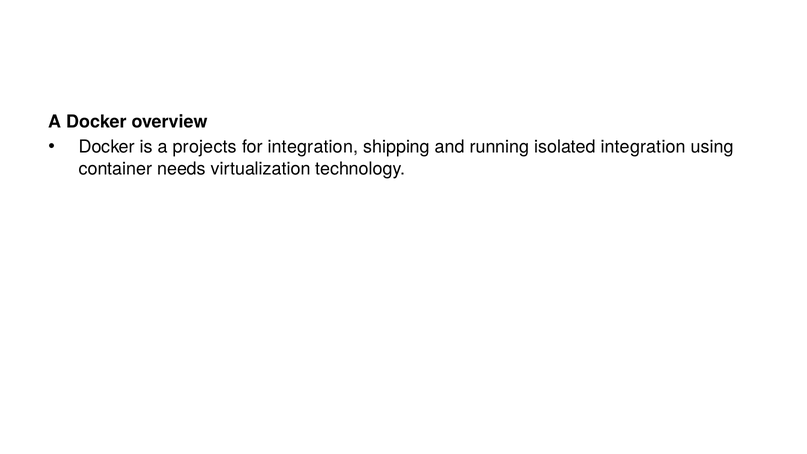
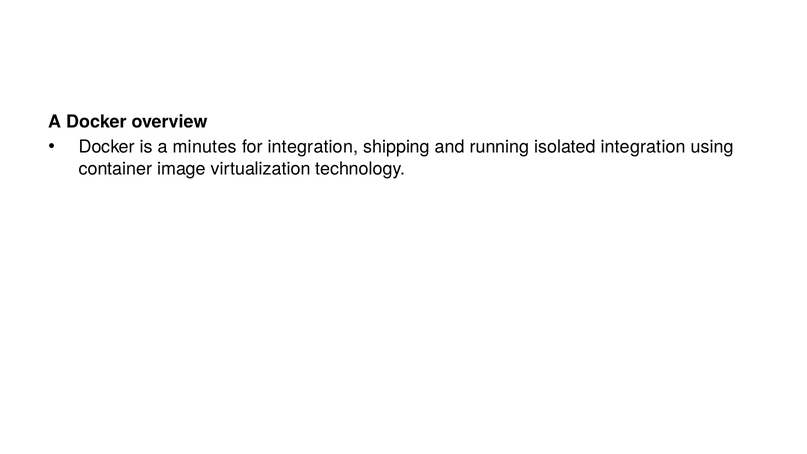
projects: projects -> minutes (205, 147)
needs: needs -> image (181, 169)
